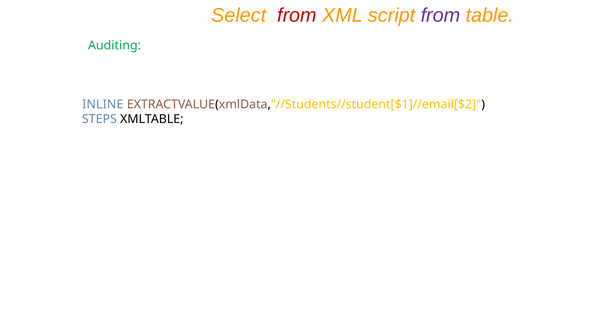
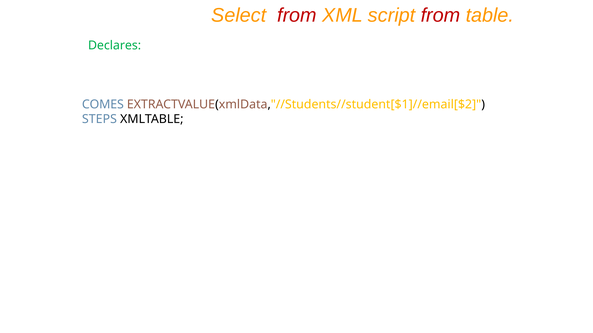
from colour: purple -> red (441, 15)
Auditing: Auditing -> Declares (115, 46)
INLINE: INLINE -> COMES (103, 105)
